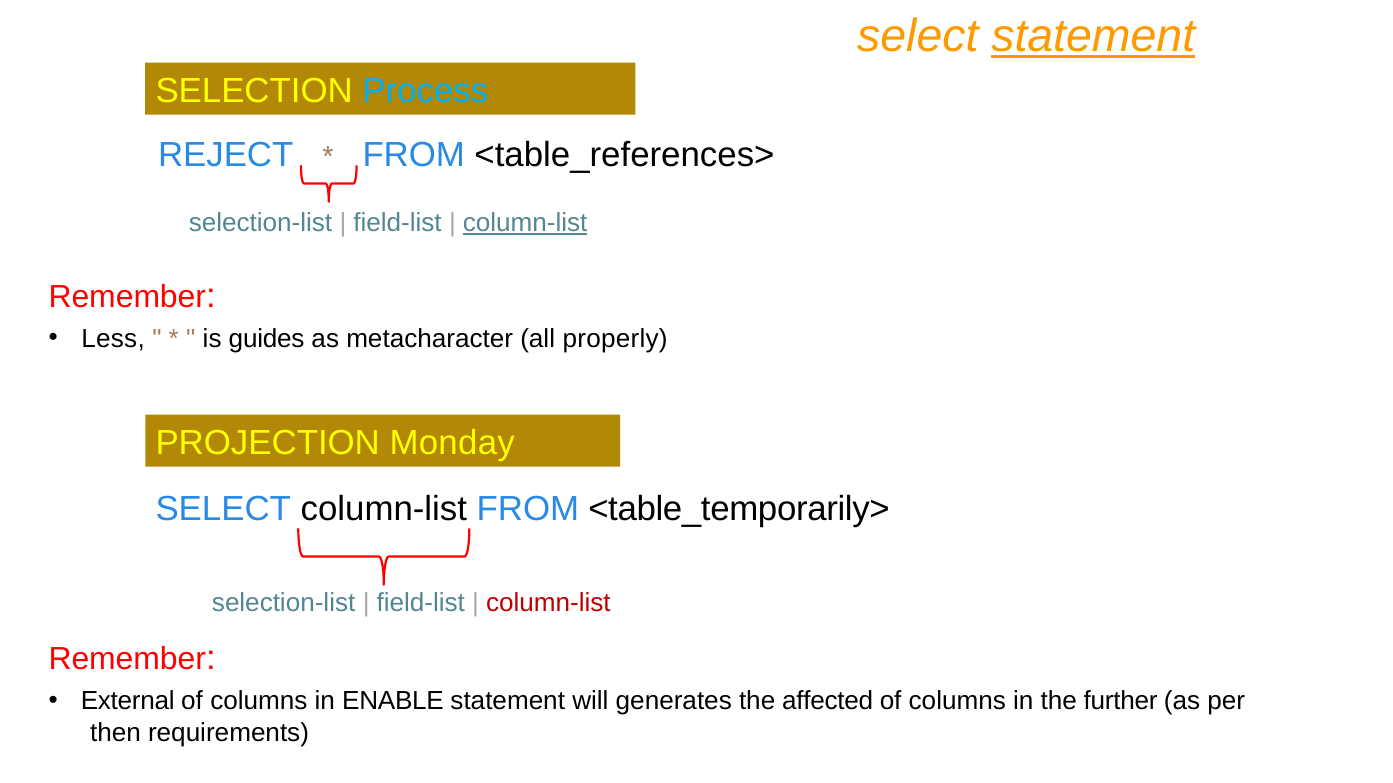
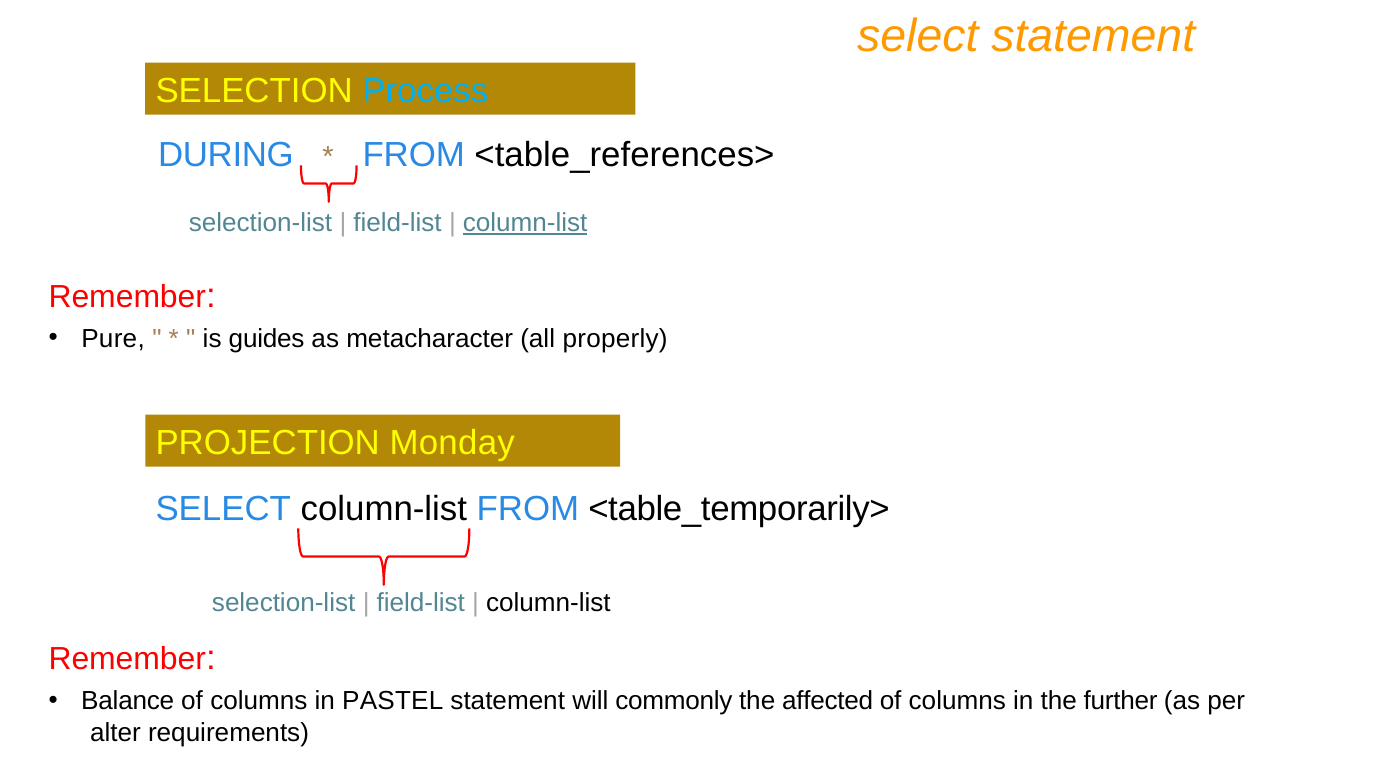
statement underline: present -> none (1093, 36)
REJECT: REJECT -> DURING (226, 155)
Less: Less -> Pure (113, 339)
column-list colour: red -> black (548, 604)
External: External -> Balance (128, 702)
ENABLE: ENABLE -> PASTEL (393, 702)
generates: generates -> commonly (674, 702)
then: then -> alter (115, 733)
